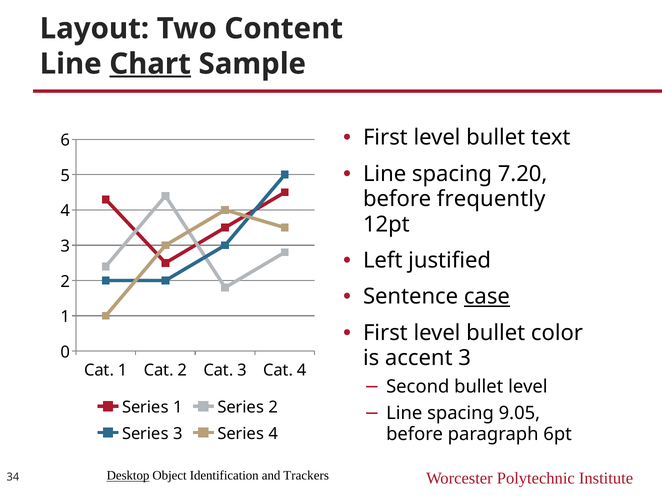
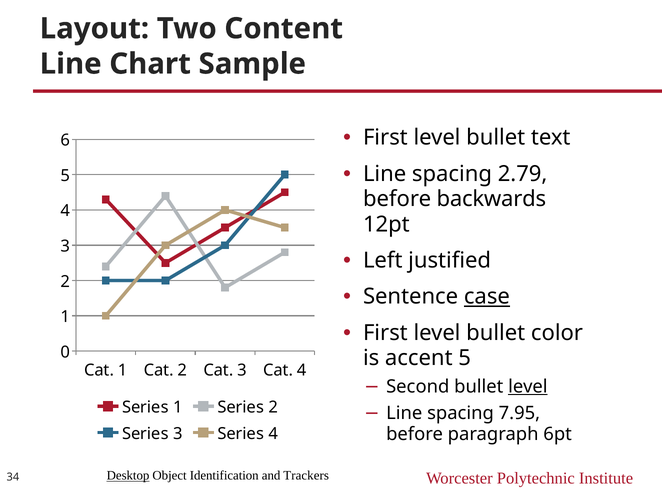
Chart underline: present -> none (150, 64)
7.20: 7.20 -> 2.79 (523, 174)
frequently: frequently -> backwards (491, 199)
accent 3: 3 -> 5 (465, 358)
level underline: none -> present (528, 386)
9.05: 9.05 -> 7.95 (519, 413)
